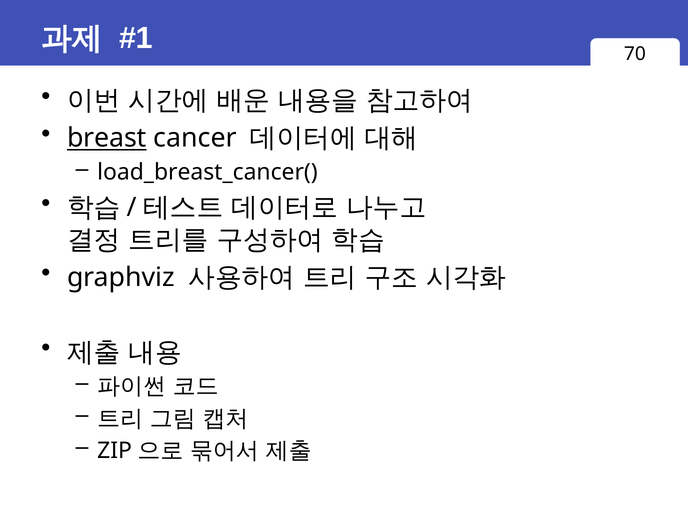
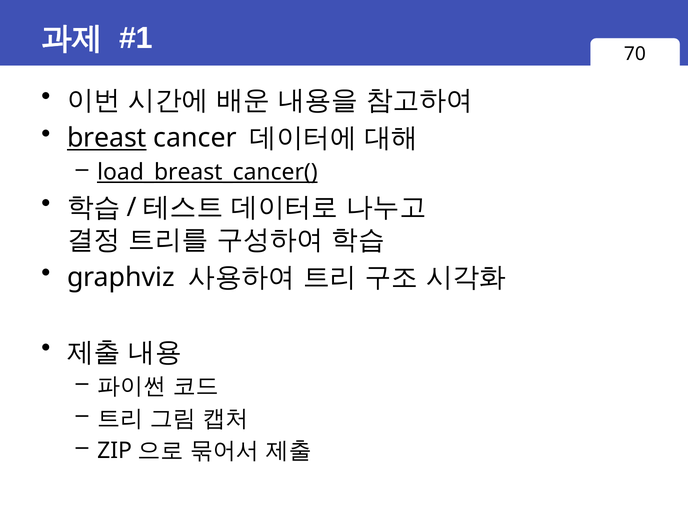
load_breast_cancer( underline: none -> present (207, 172)
